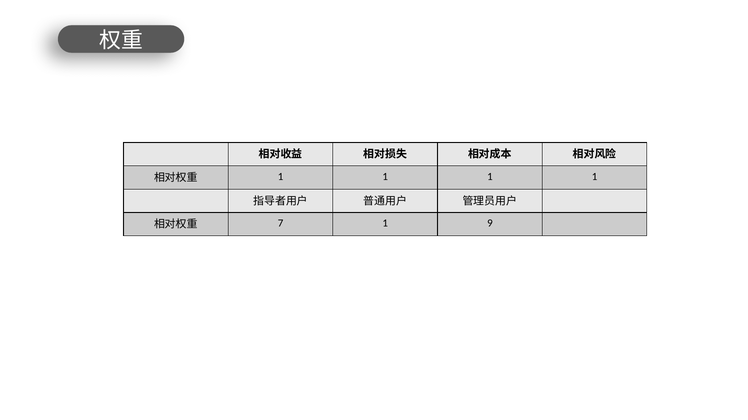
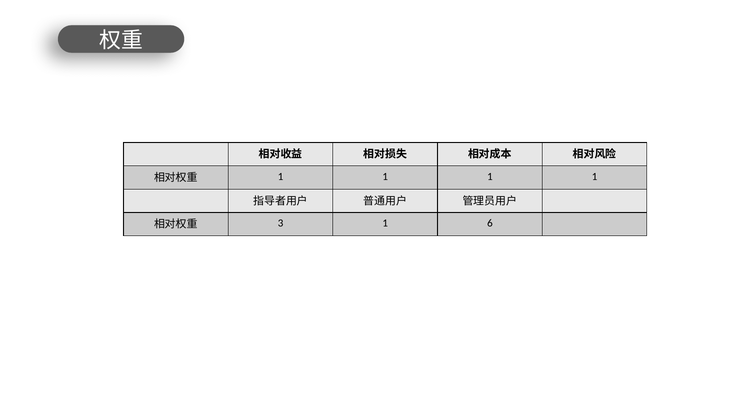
7: 7 -> 3 (281, 224)
9: 9 -> 6 (490, 224)
